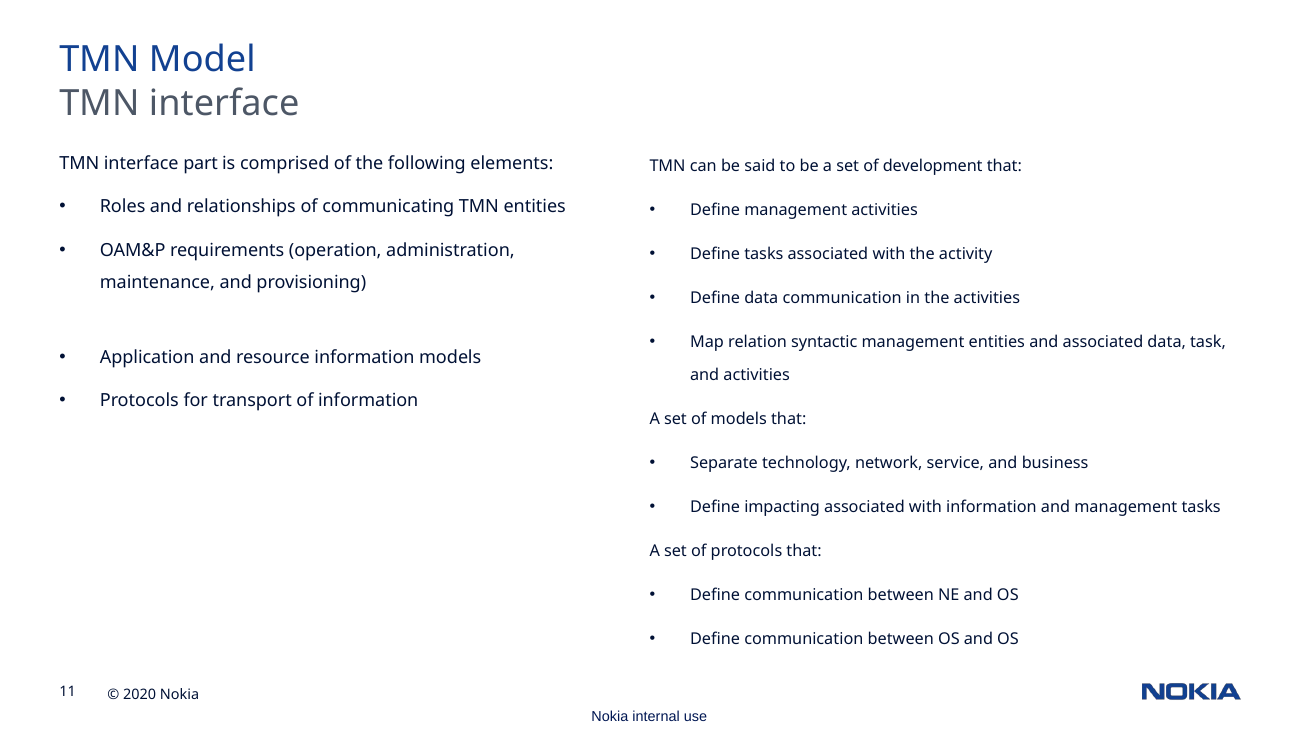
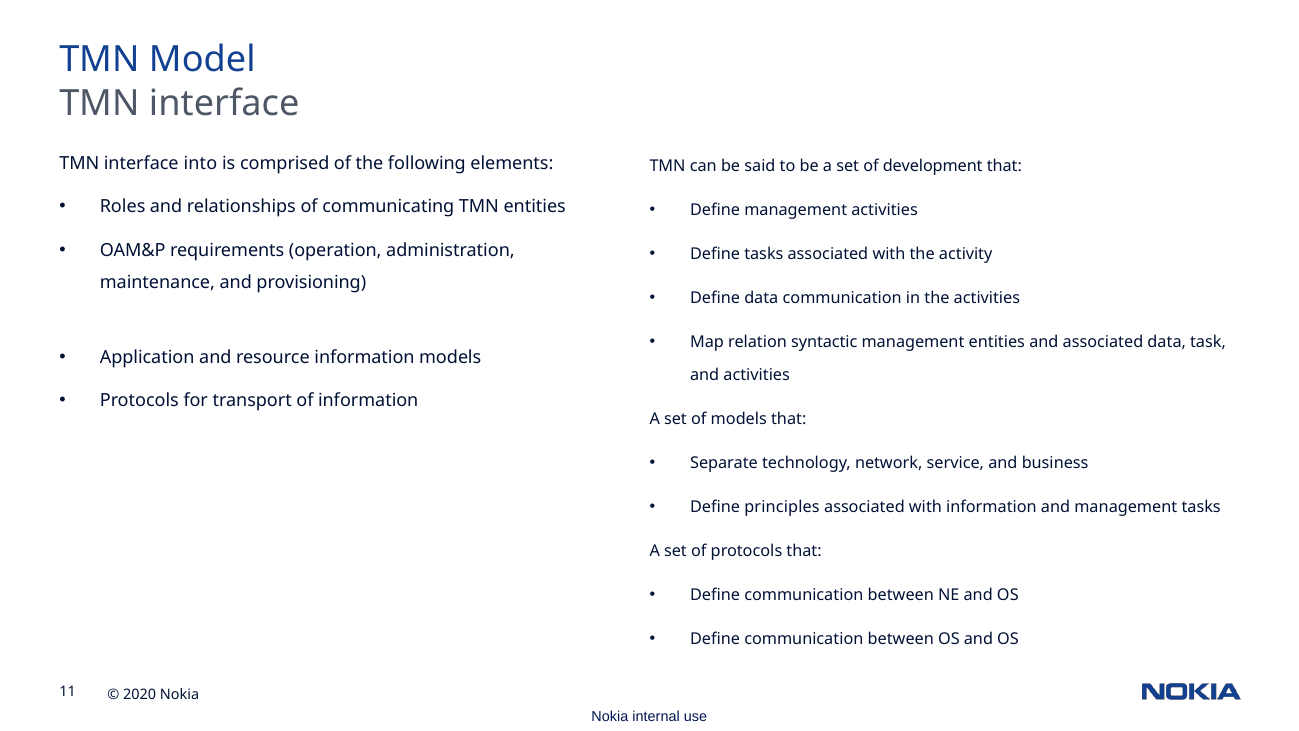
part: part -> into (200, 164)
impacting: impacting -> principles (782, 507)
